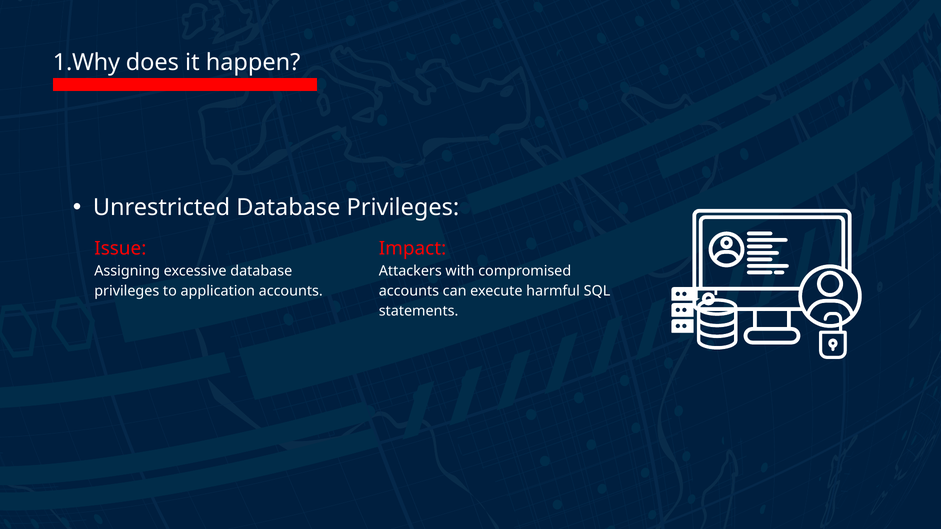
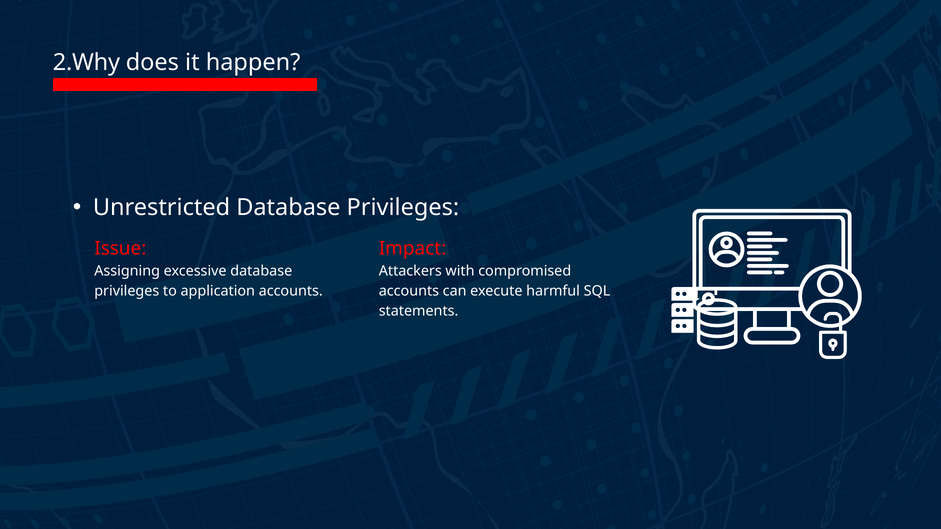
1.Why: 1.Why -> 2.Why (86, 63)
